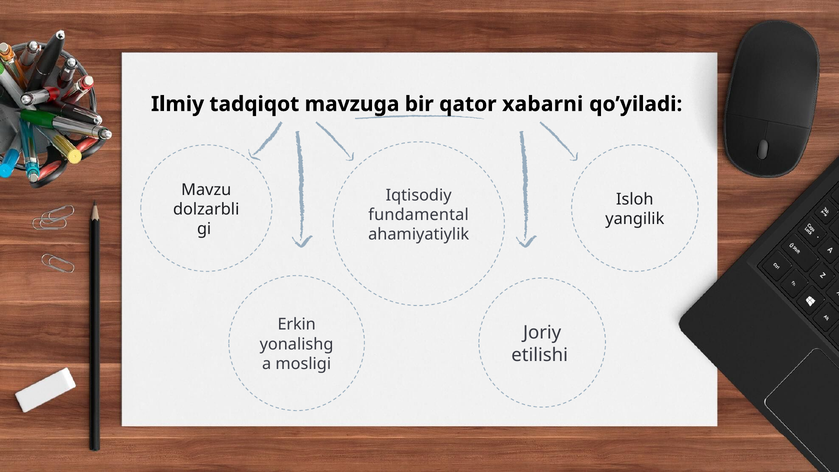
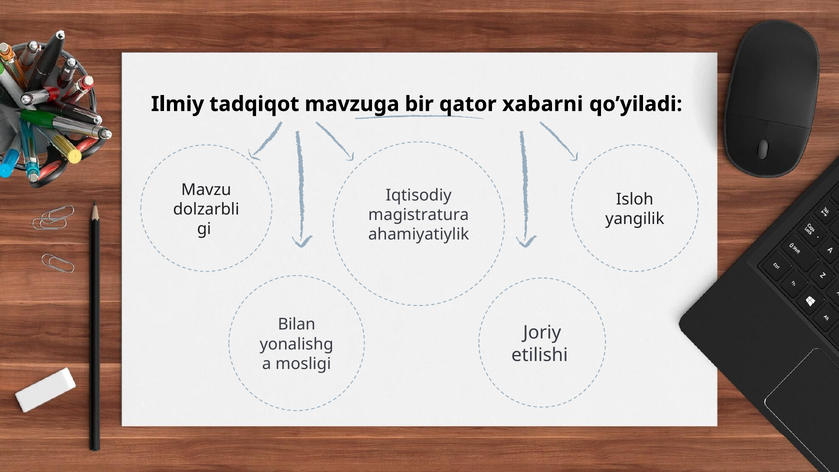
fundamental: fundamental -> magistratura (419, 215)
Erkin: Erkin -> Bilan (297, 325)
